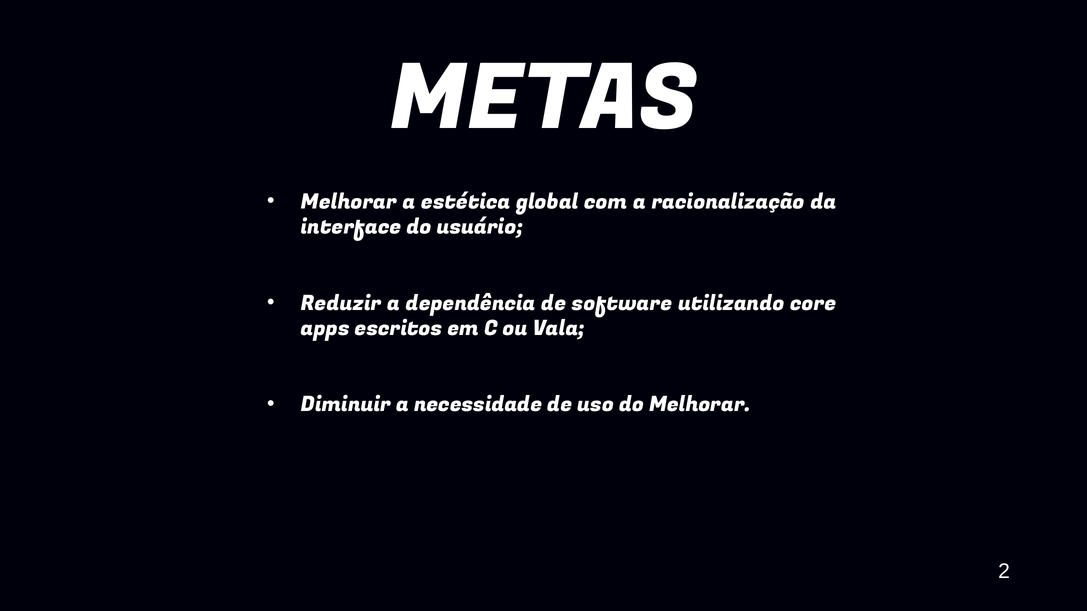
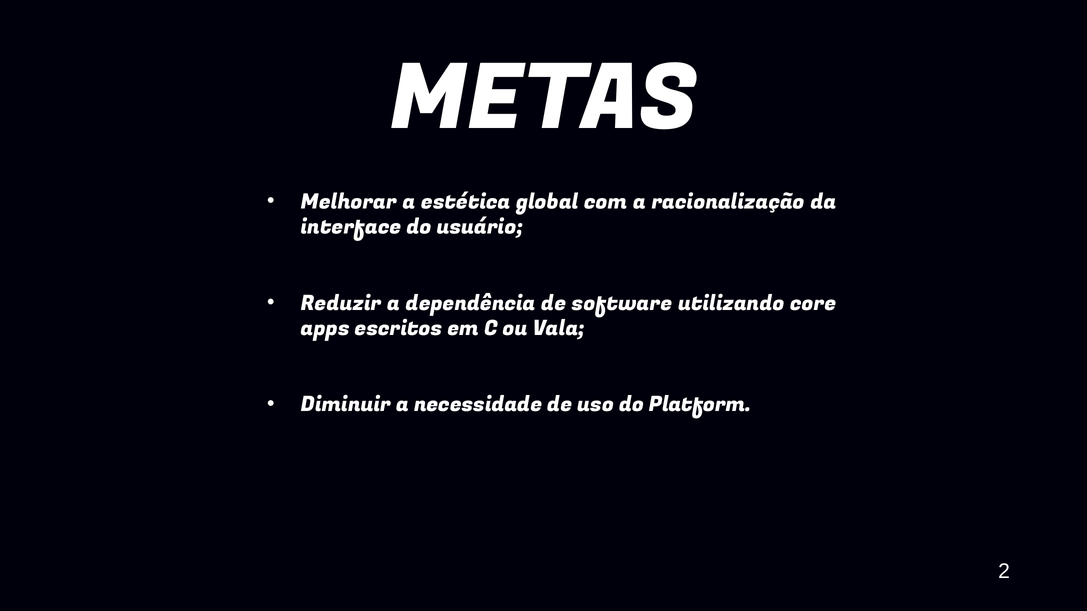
do Melhorar: Melhorar -> Platform (700, 405)
